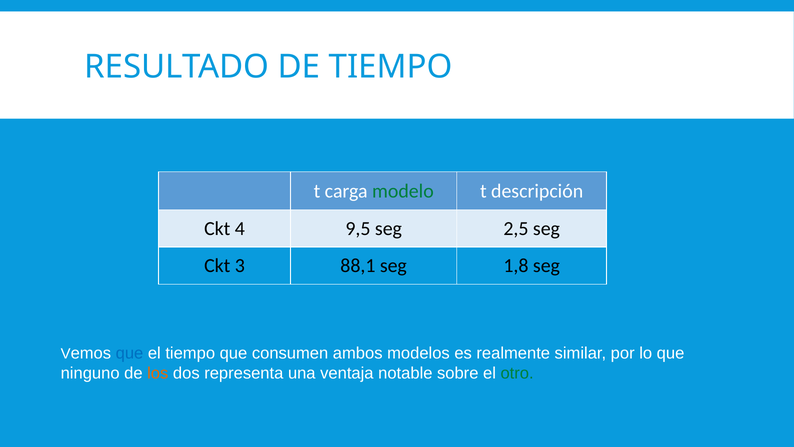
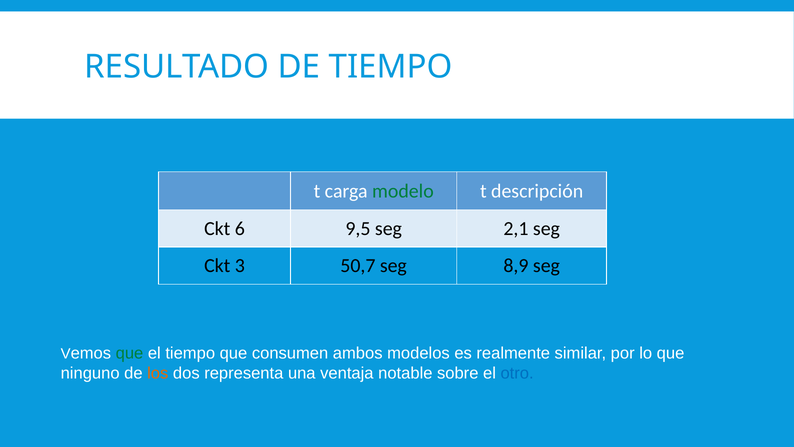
4: 4 -> 6 (240, 228)
2,5: 2,5 -> 2,1 (516, 228)
88,1: 88,1 -> 50,7 (358, 266)
1,8: 1,8 -> 8,9 (516, 266)
que colour: blue -> green (129, 353)
otro colour: green -> blue (517, 373)
